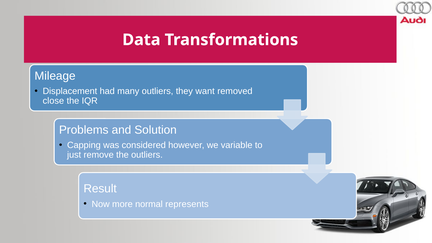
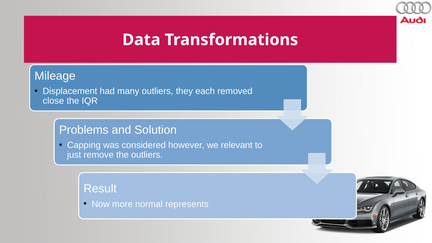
want: want -> each (205, 91)
variable: variable -> relevant (237, 145)
